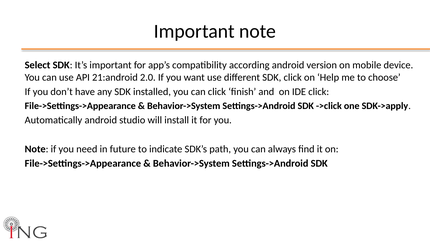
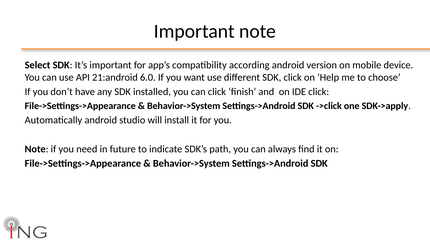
2.0: 2.0 -> 6.0 (148, 77)
